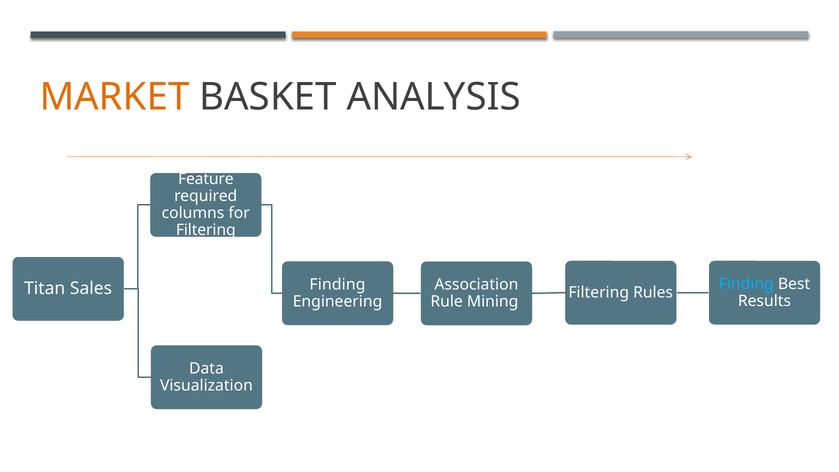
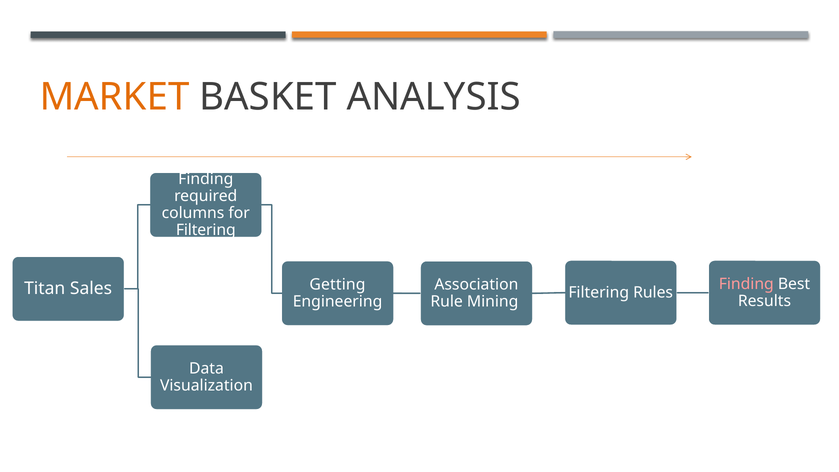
Feature: Feature -> Finding (206, 179)
Finding colour: light blue -> pink (746, 284)
Finding: Finding -> Getting (338, 285)
